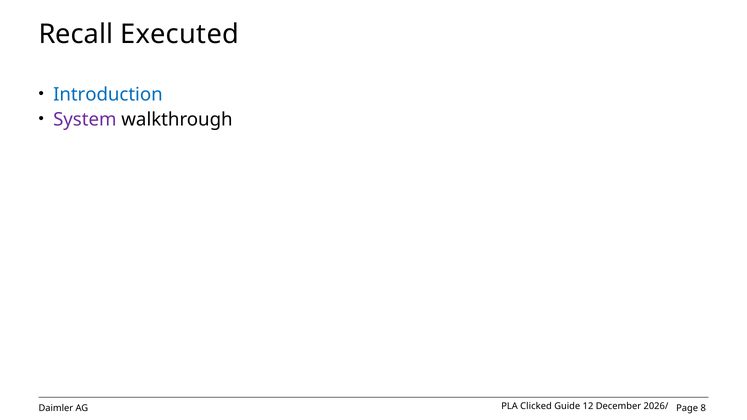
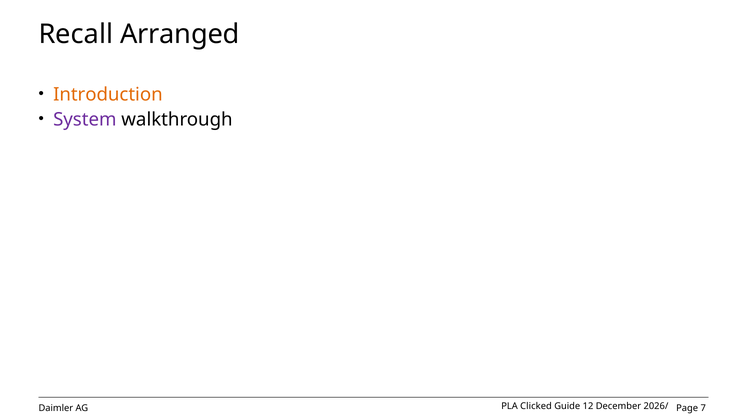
Executed: Executed -> Arranged (180, 34)
Introduction colour: blue -> orange (108, 94)
8: 8 -> 7 (703, 408)
